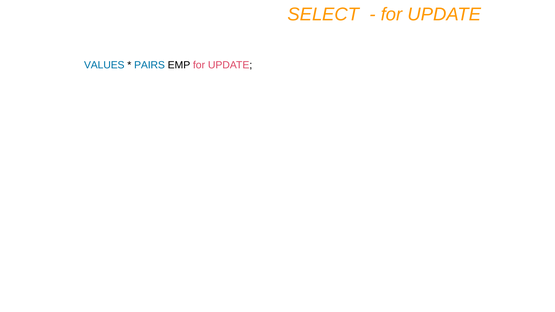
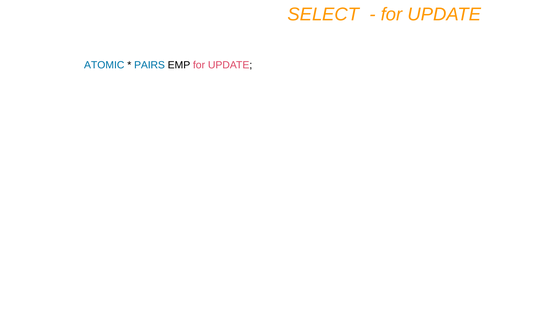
VALUES: VALUES -> ATOMIC (104, 65)
